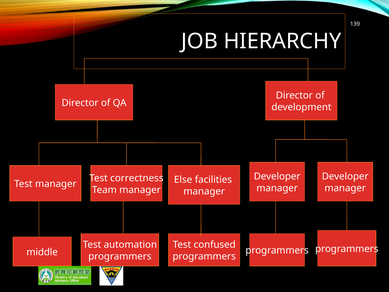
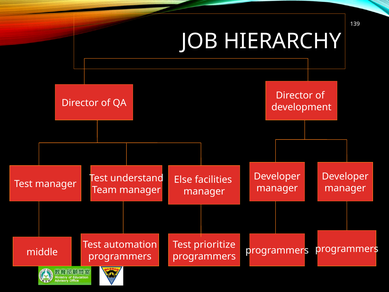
correctness: correctness -> understand (137, 178)
confused: confused -> prioritize (215, 244)
